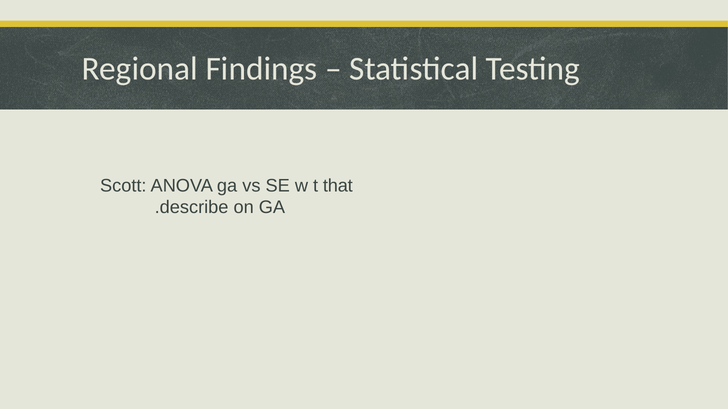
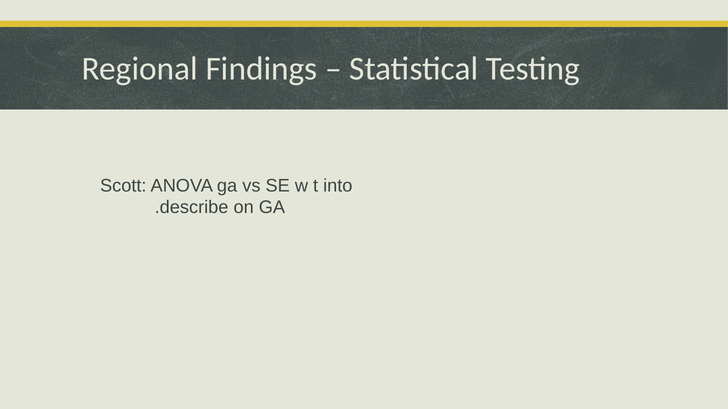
that: that -> into (338, 186)
